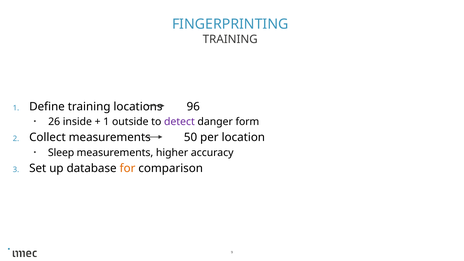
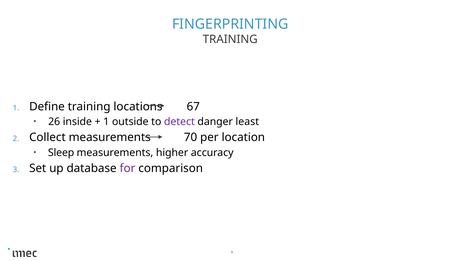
96: 96 -> 67 (193, 107)
form: form -> least (247, 122)
50: 50 -> 70 (191, 137)
for colour: orange -> purple (128, 168)
